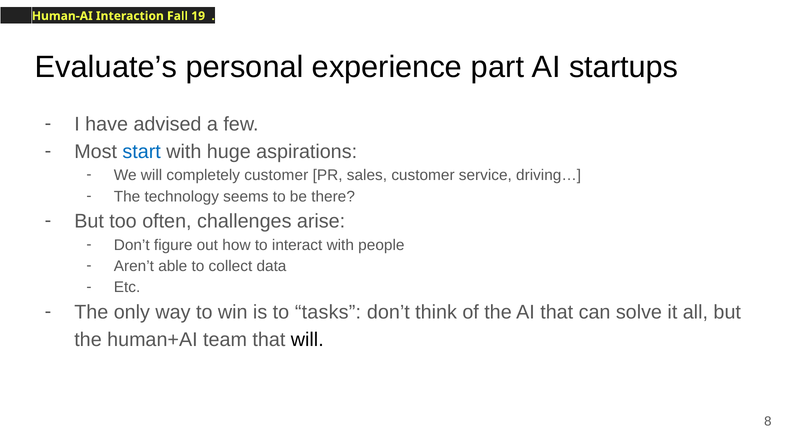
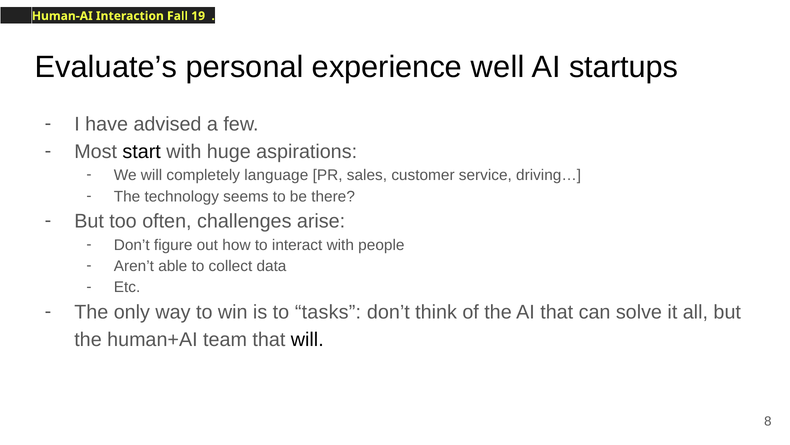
part: part -> well (498, 67)
start colour: blue -> black (142, 151)
completely customer: customer -> language (276, 175)
